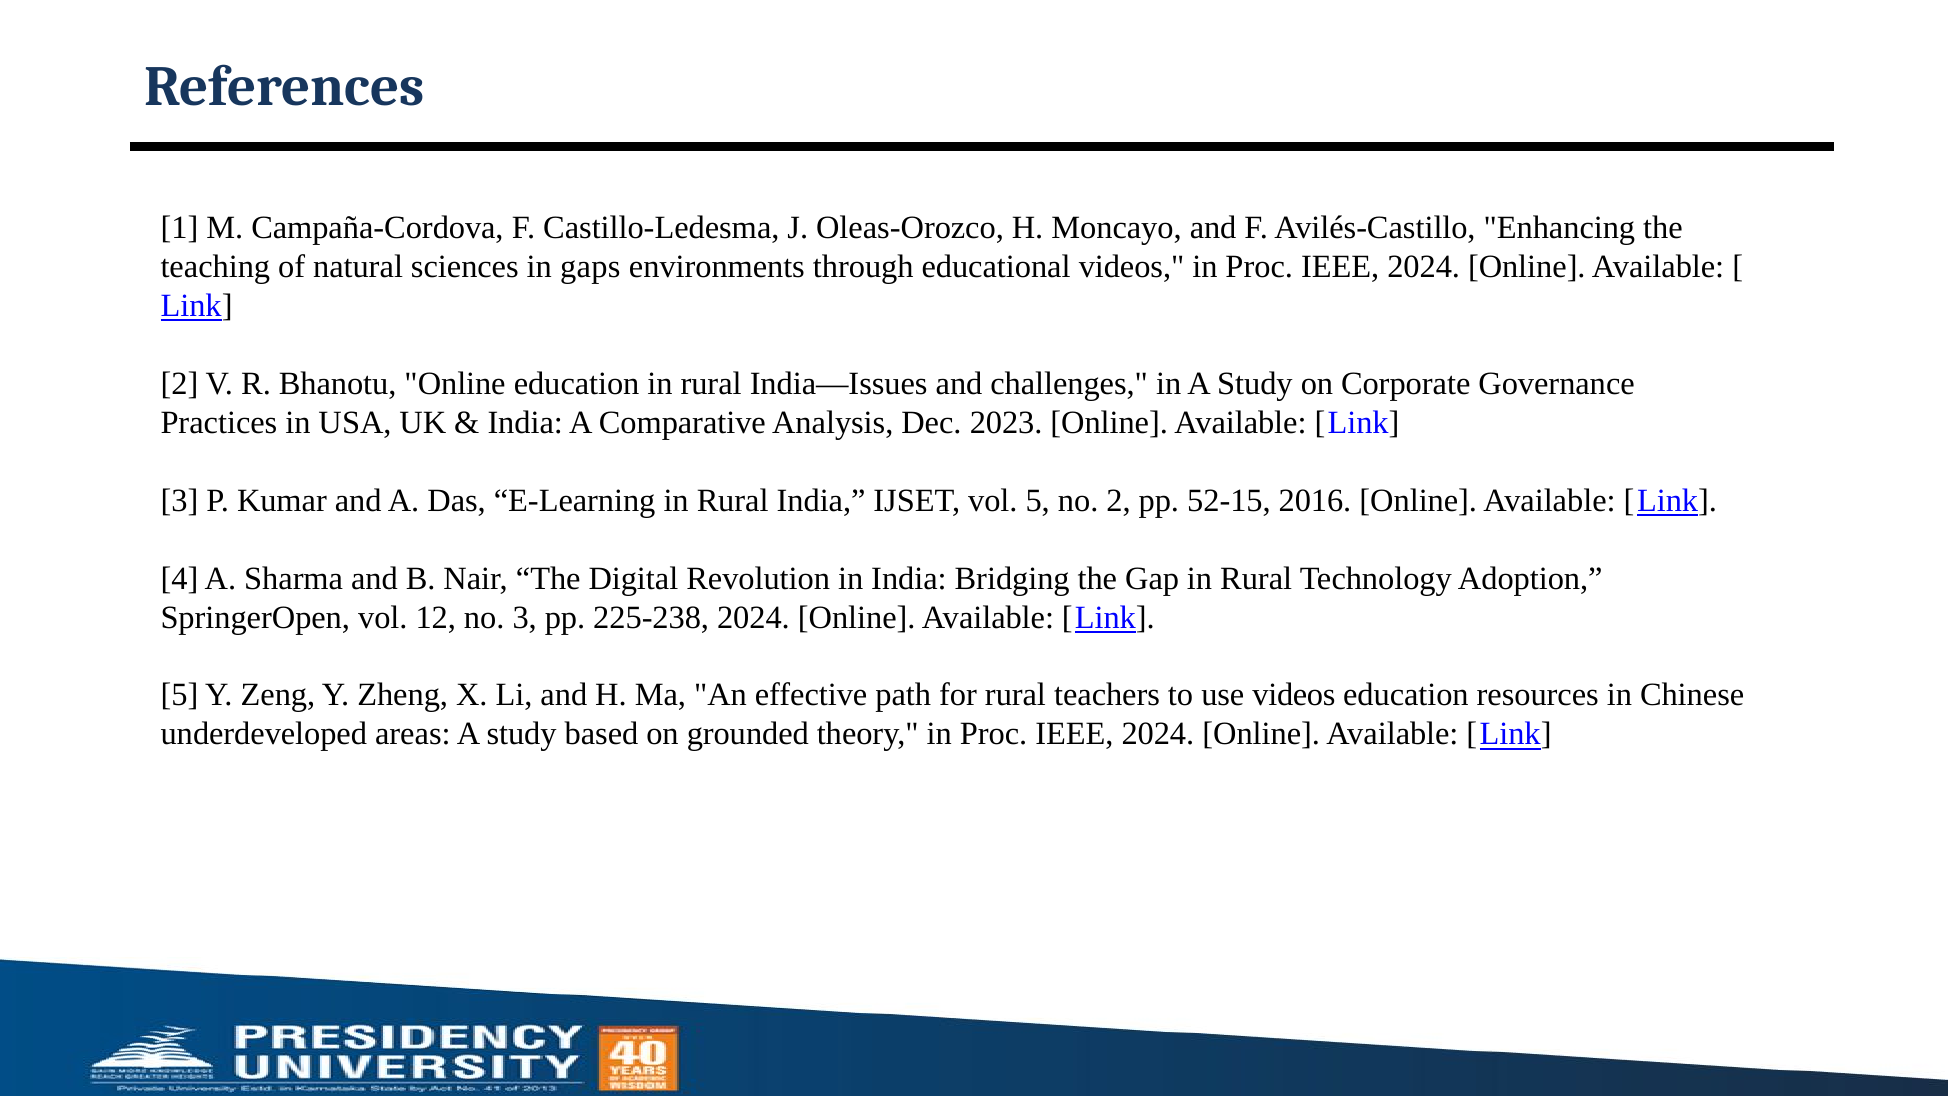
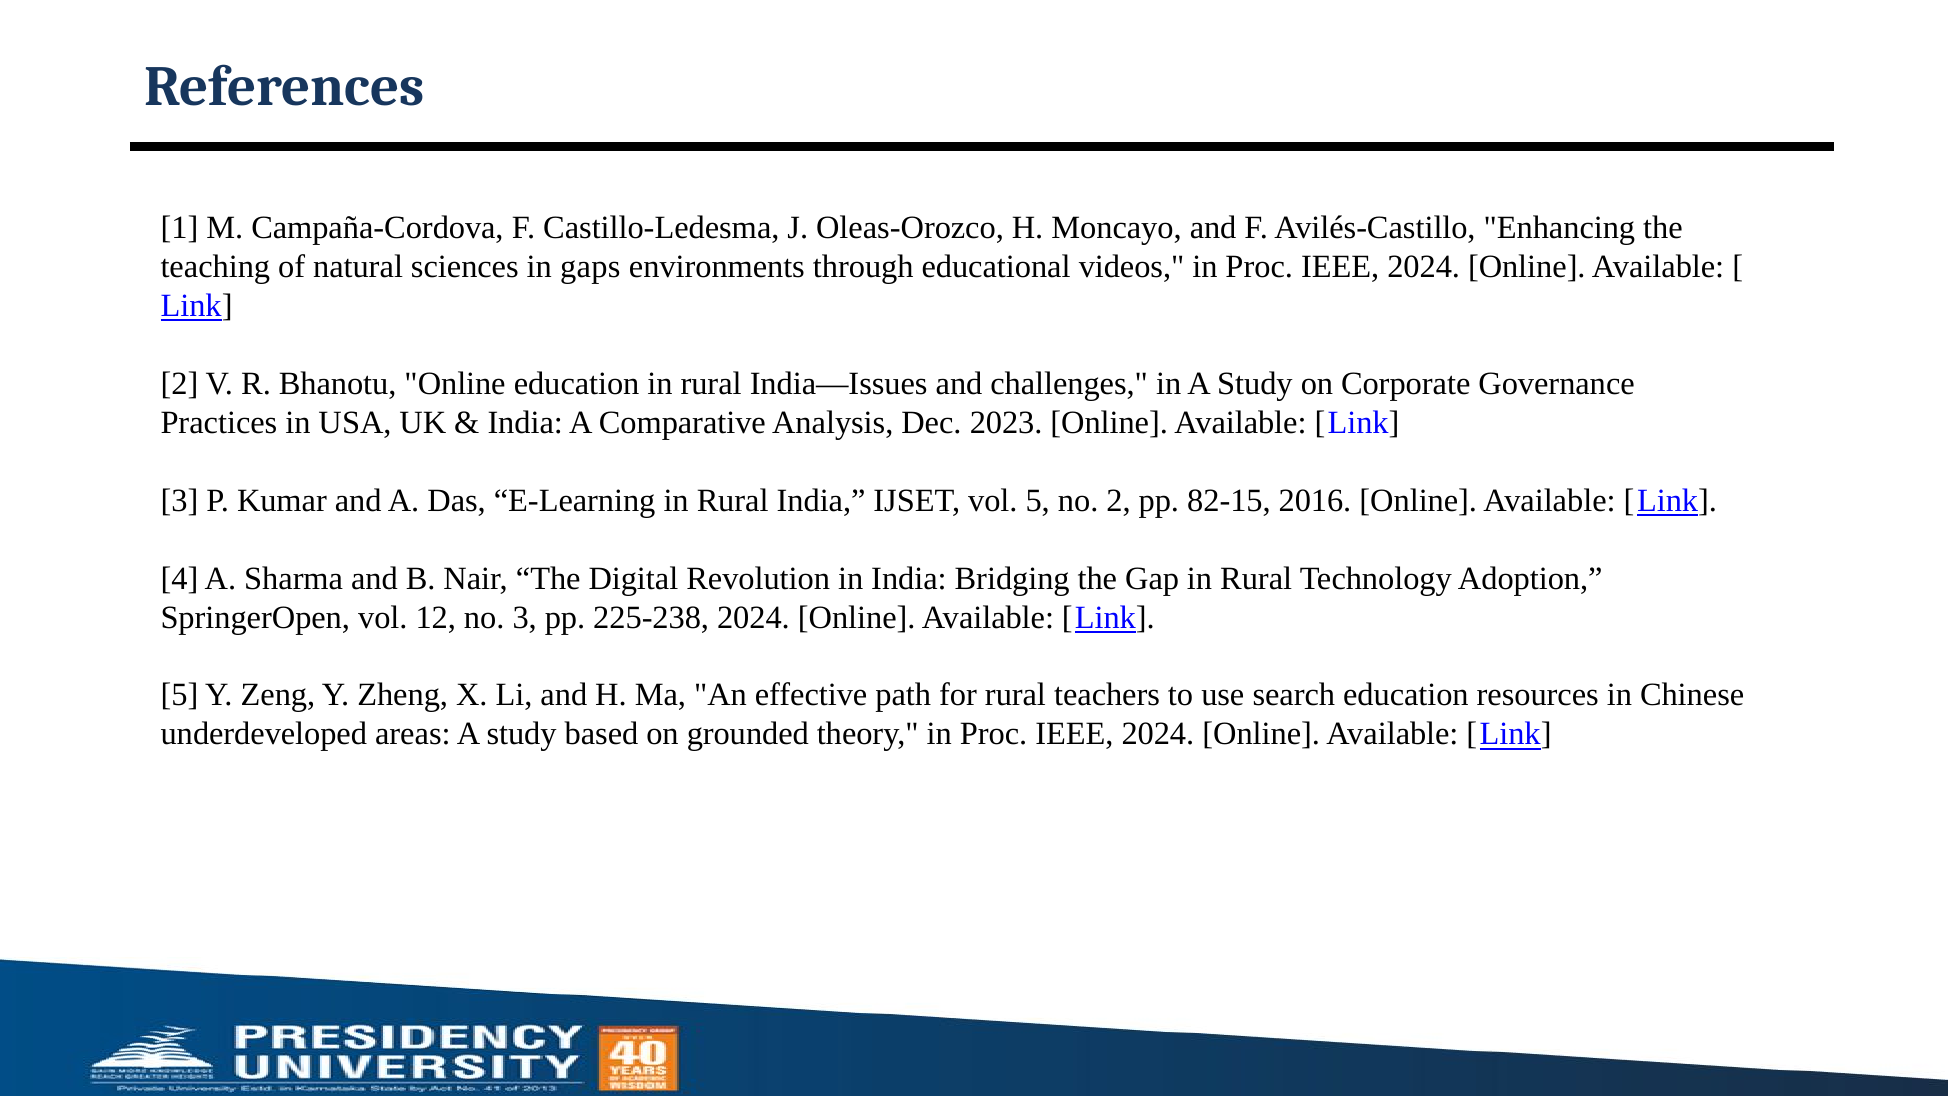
52-15: 52-15 -> 82-15 (1229, 500)
use videos: videos -> search (1294, 695)
